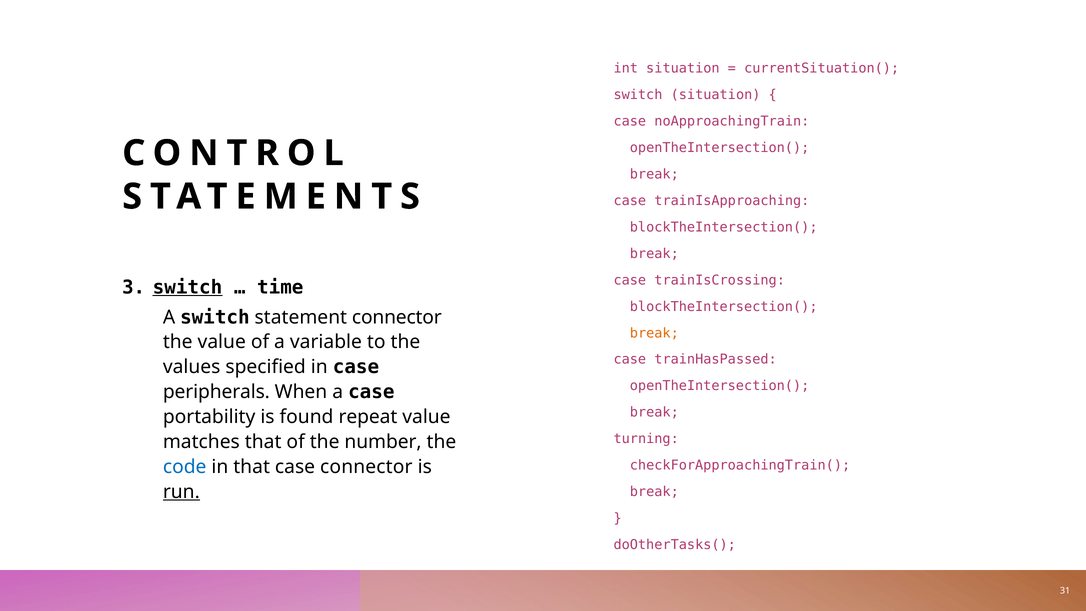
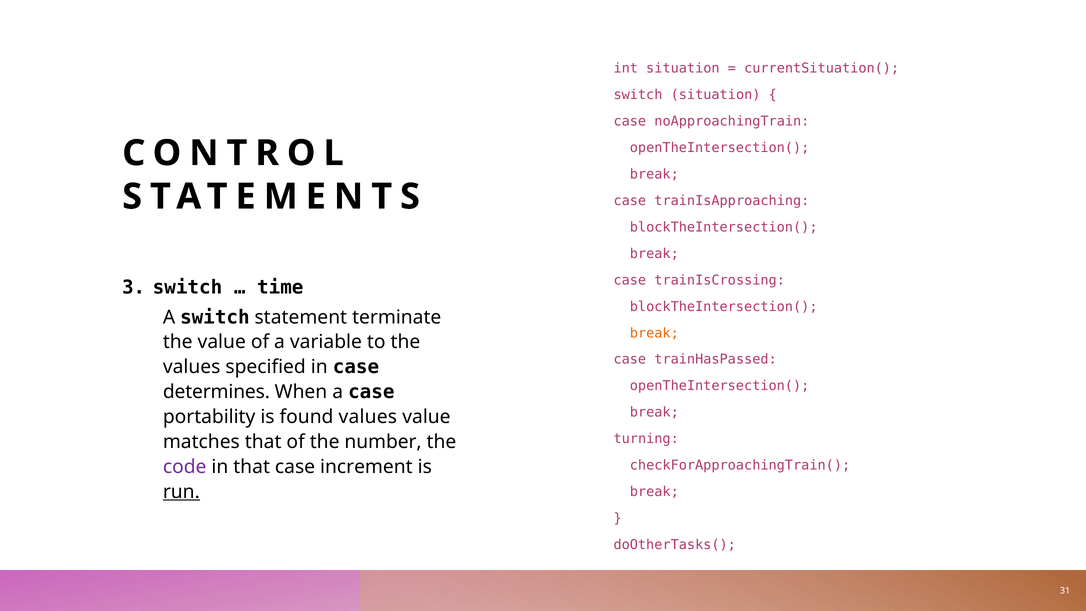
switch underline: present -> none (187, 287)
statement connector: connector -> terminate (397, 317)
peripherals: peripherals -> determines (216, 392)
found repeat: repeat -> values (368, 417)
code colour: blue -> purple (185, 467)
case connector: connector -> increment (366, 467)
